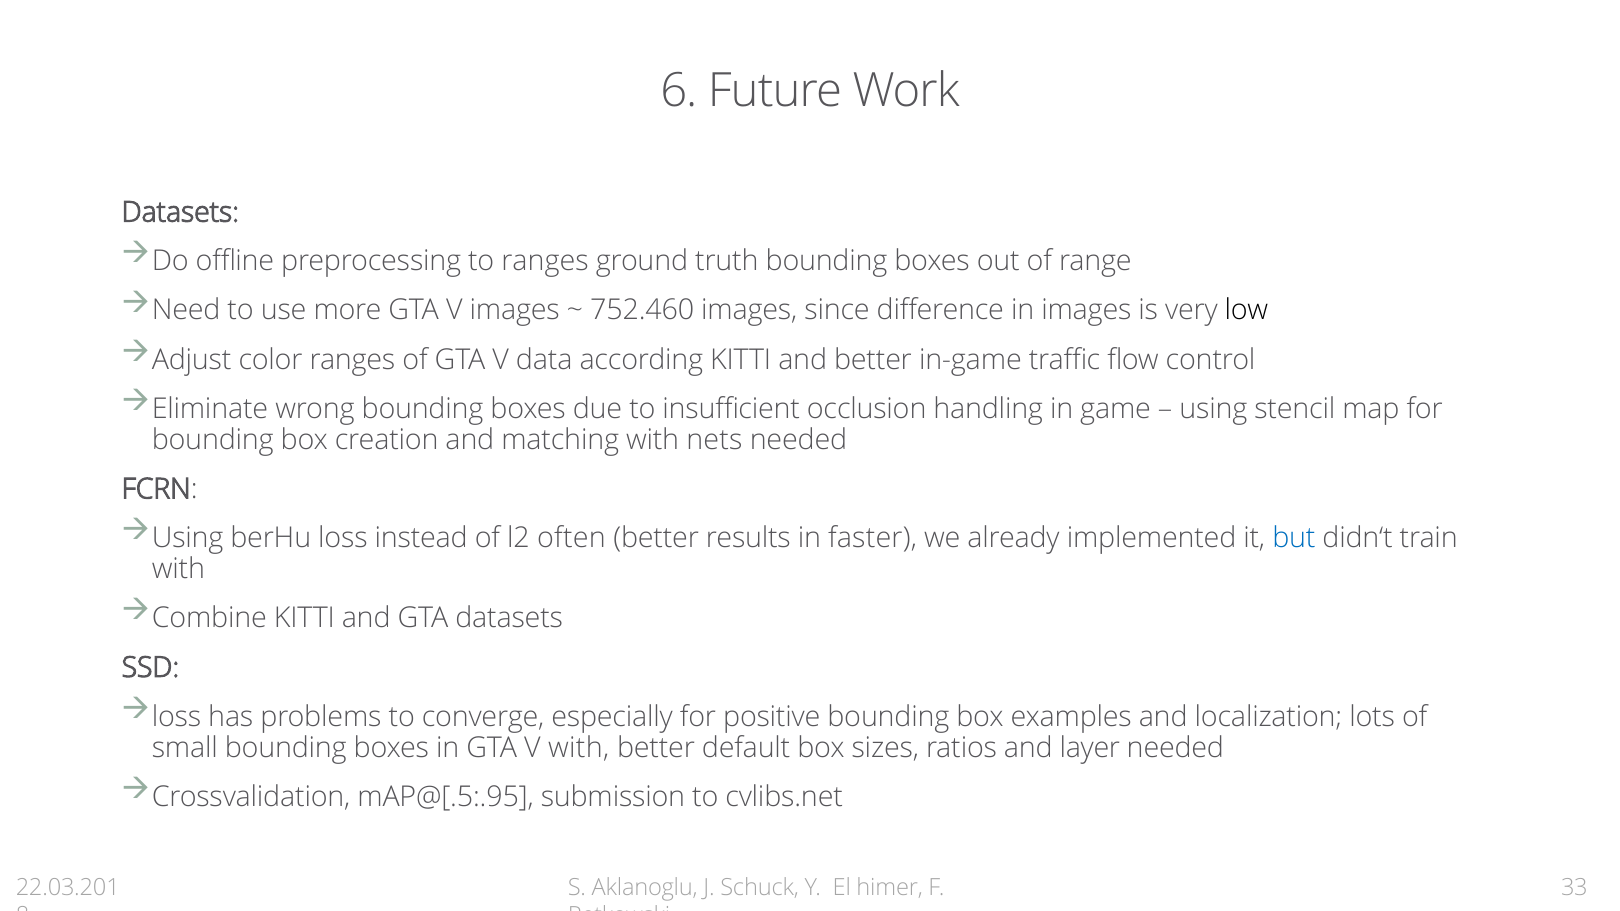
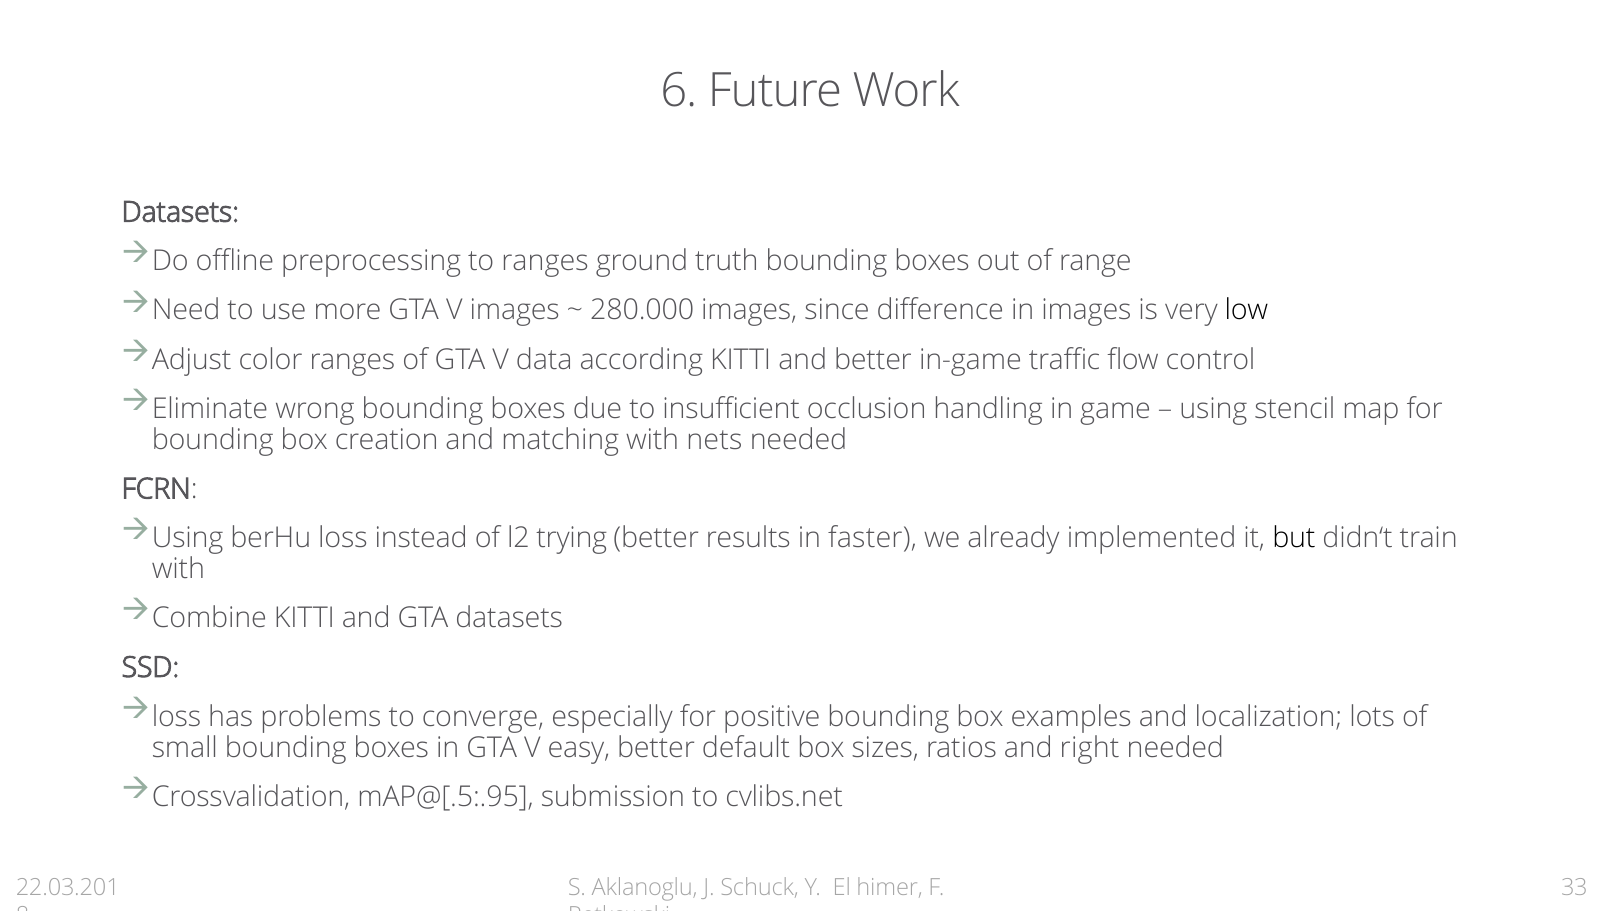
752.460: 752.460 -> 280.000 (642, 311)
often: often -> trying (572, 538)
but colour: blue -> black (1294, 538)
V with: with -> easy (579, 748)
layer: layer -> right (1090, 748)
